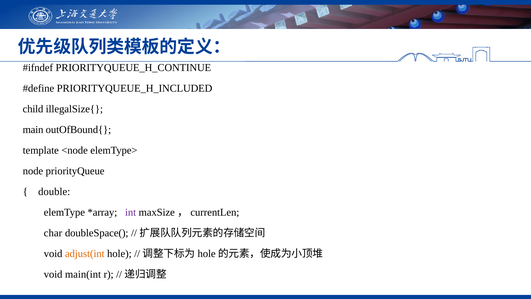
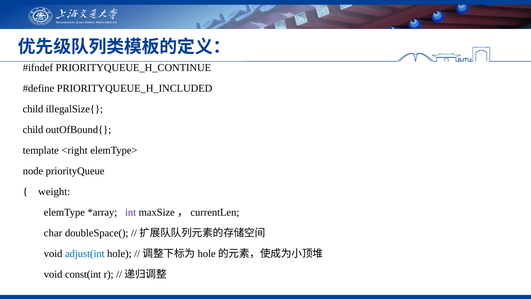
main: main -> child (33, 129)
<node: <node -> <right (75, 150)
double: double -> weight (54, 191)
adjust(int colour: orange -> blue (85, 253)
main(int: main(int -> const(int (83, 274)
